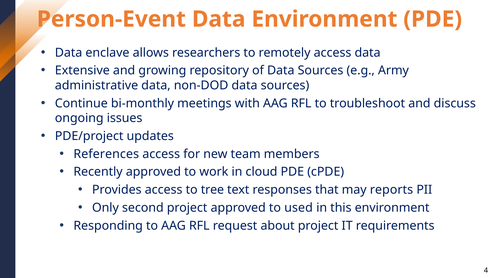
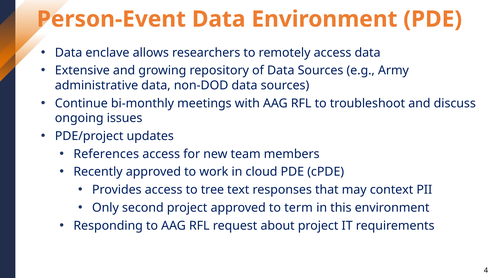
reports: reports -> context (392, 190)
used: used -> term (299, 208)
